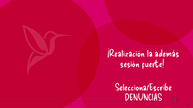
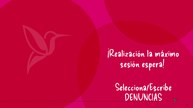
además: además -> máximo (167, 54)
fuerte: fuerte -> espera (153, 64)
